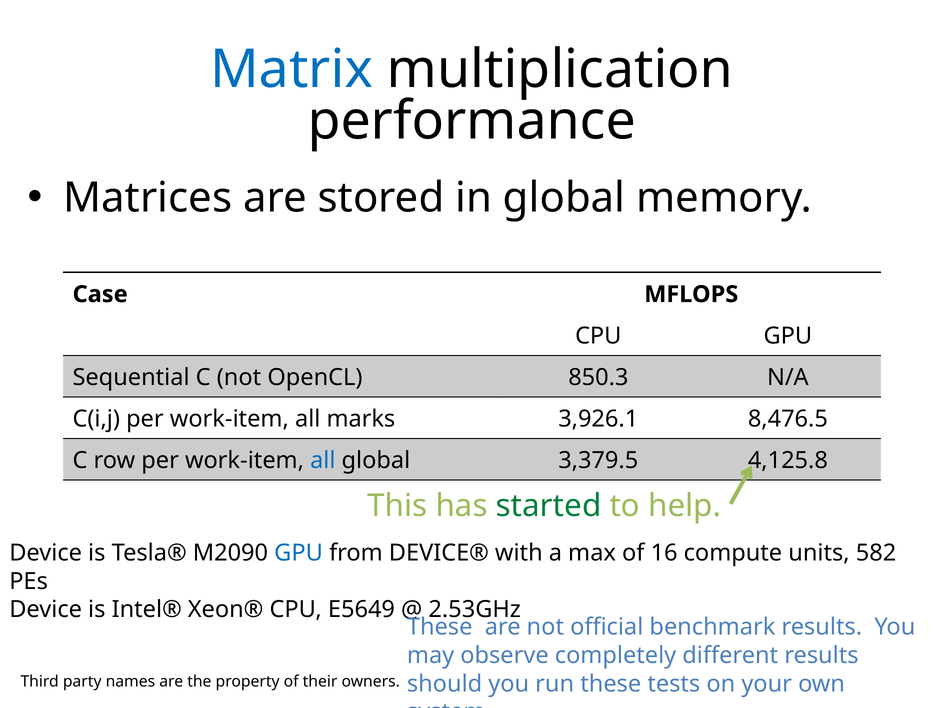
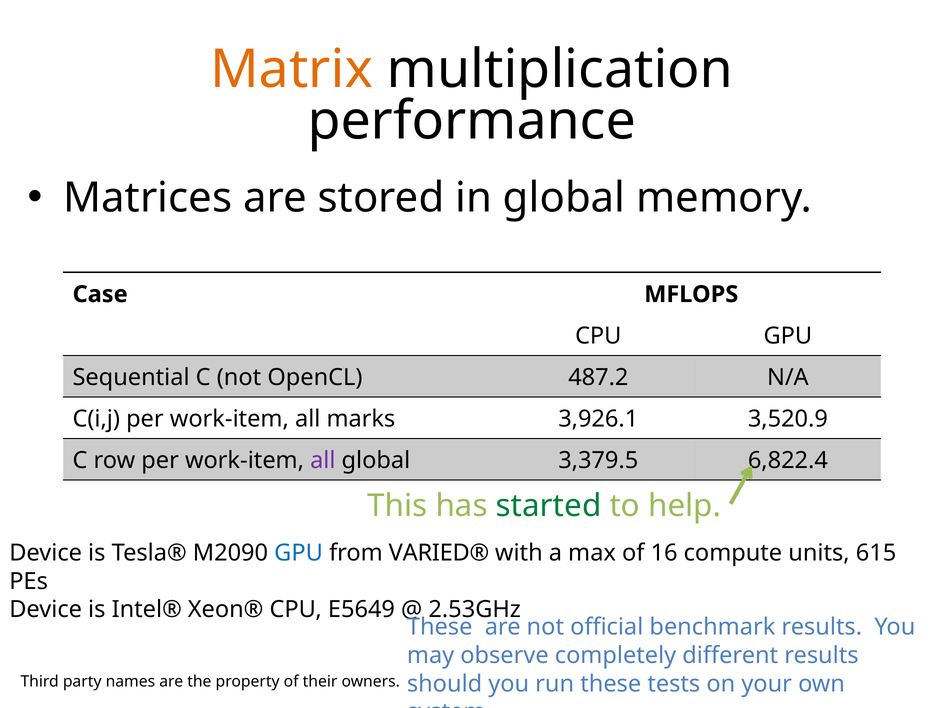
Matrix colour: blue -> orange (292, 70)
850.3: 850.3 -> 487.2 (598, 378)
8,476.5: 8,476.5 -> 3,520.9 (788, 419)
all colour: blue -> purple (323, 461)
4,125.8: 4,125.8 -> 6,822.4 (788, 461)
DEVICE®: DEVICE® -> VARIED® (439, 553)
582: 582 -> 615 (876, 553)
